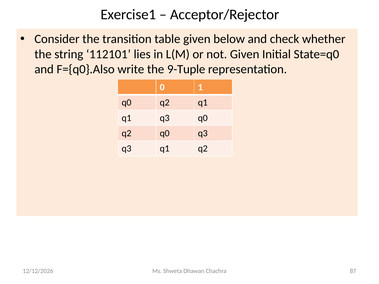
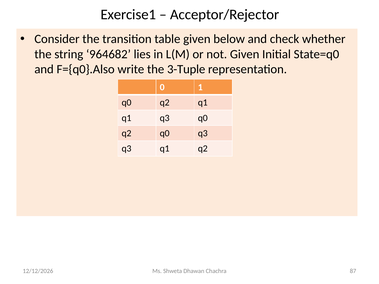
112101: 112101 -> 964682 (108, 54)
9-Tuple: 9-Tuple -> 3-Tuple (186, 69)
